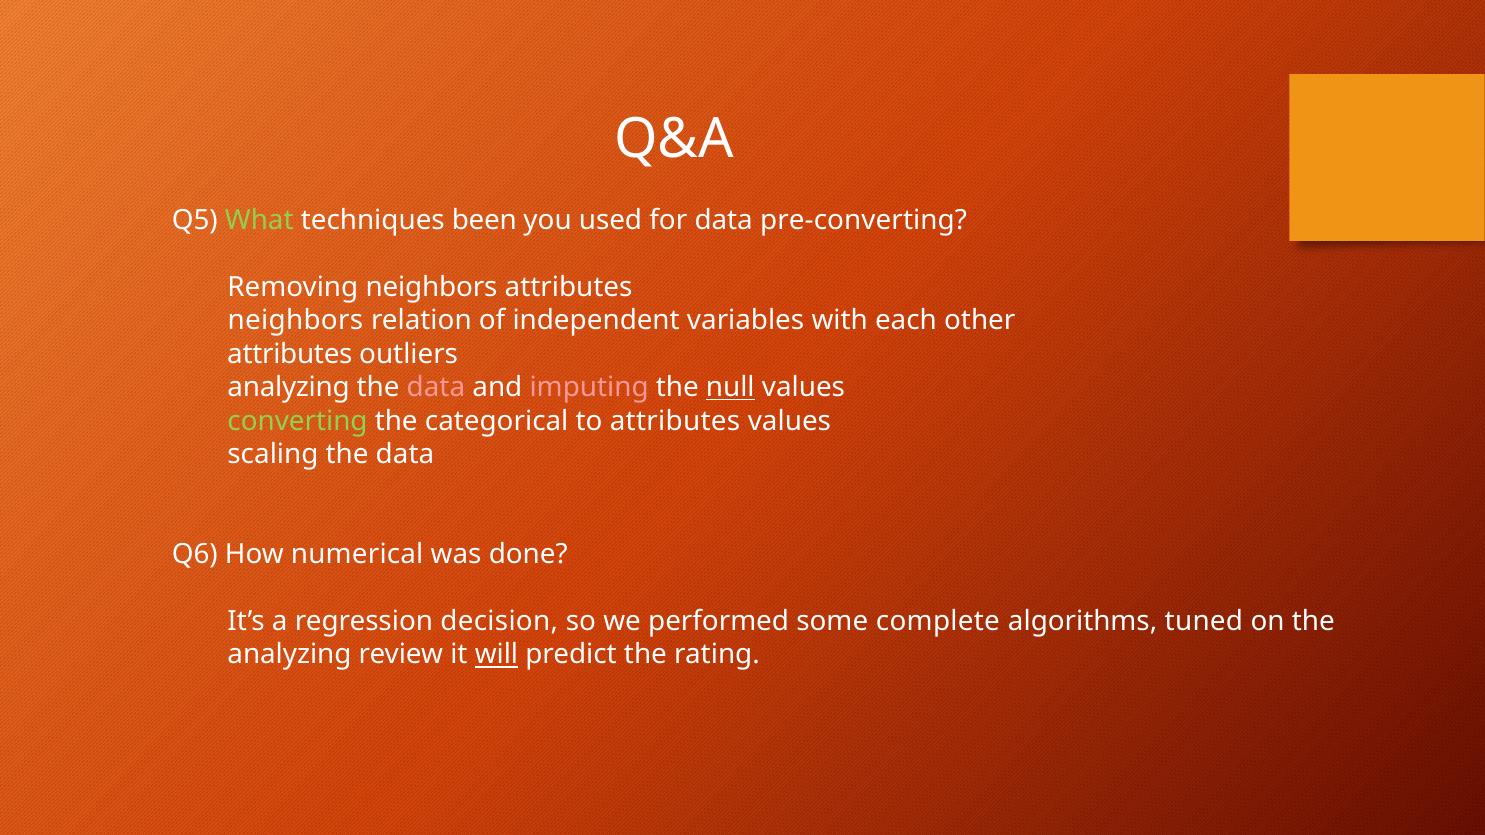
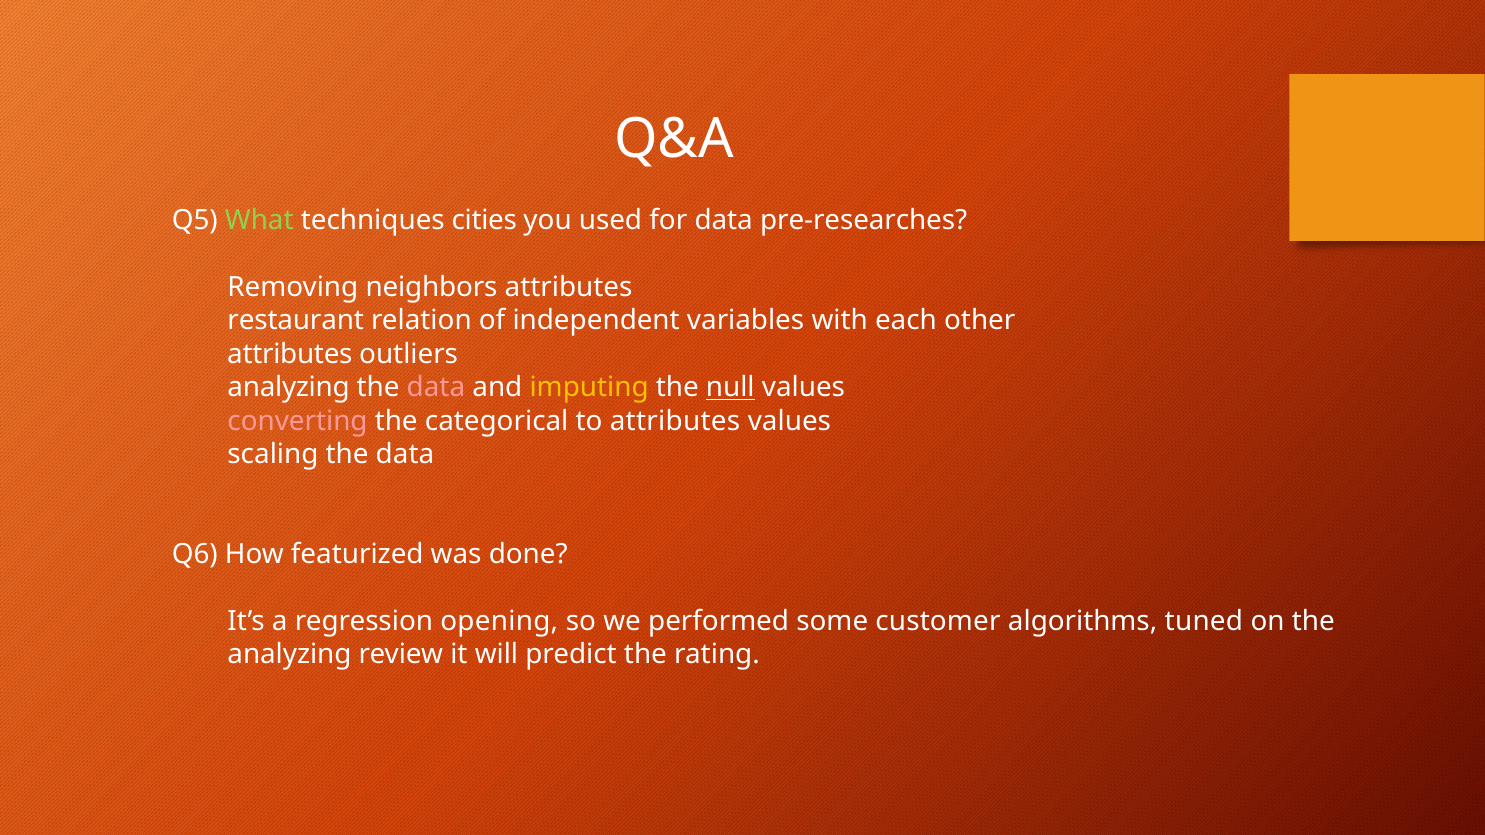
been: been -> cities (484, 221)
pre-converting: pre-converting -> pre-researches (864, 221)
neighbors: neighbors -> restaurant (296, 321)
imputing colour: pink -> yellow (589, 388)
converting colour: light green -> pink (298, 421)
numerical: numerical -> featurized (357, 555)
decision: decision -> opening (499, 622)
complete: complete -> customer (938, 622)
will underline: present -> none (496, 655)
